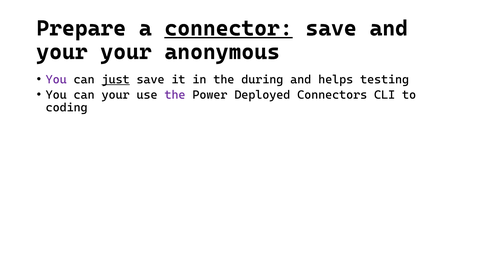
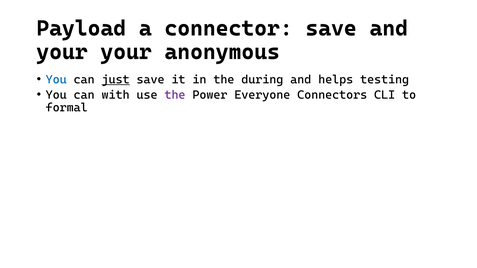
Prepare: Prepare -> Payload (81, 28)
connector underline: present -> none (229, 28)
You colour: purple -> blue (56, 80)
can your: your -> with (116, 95)
Deployed: Deployed -> Everyone (262, 95)
coding: coding -> formal (67, 108)
